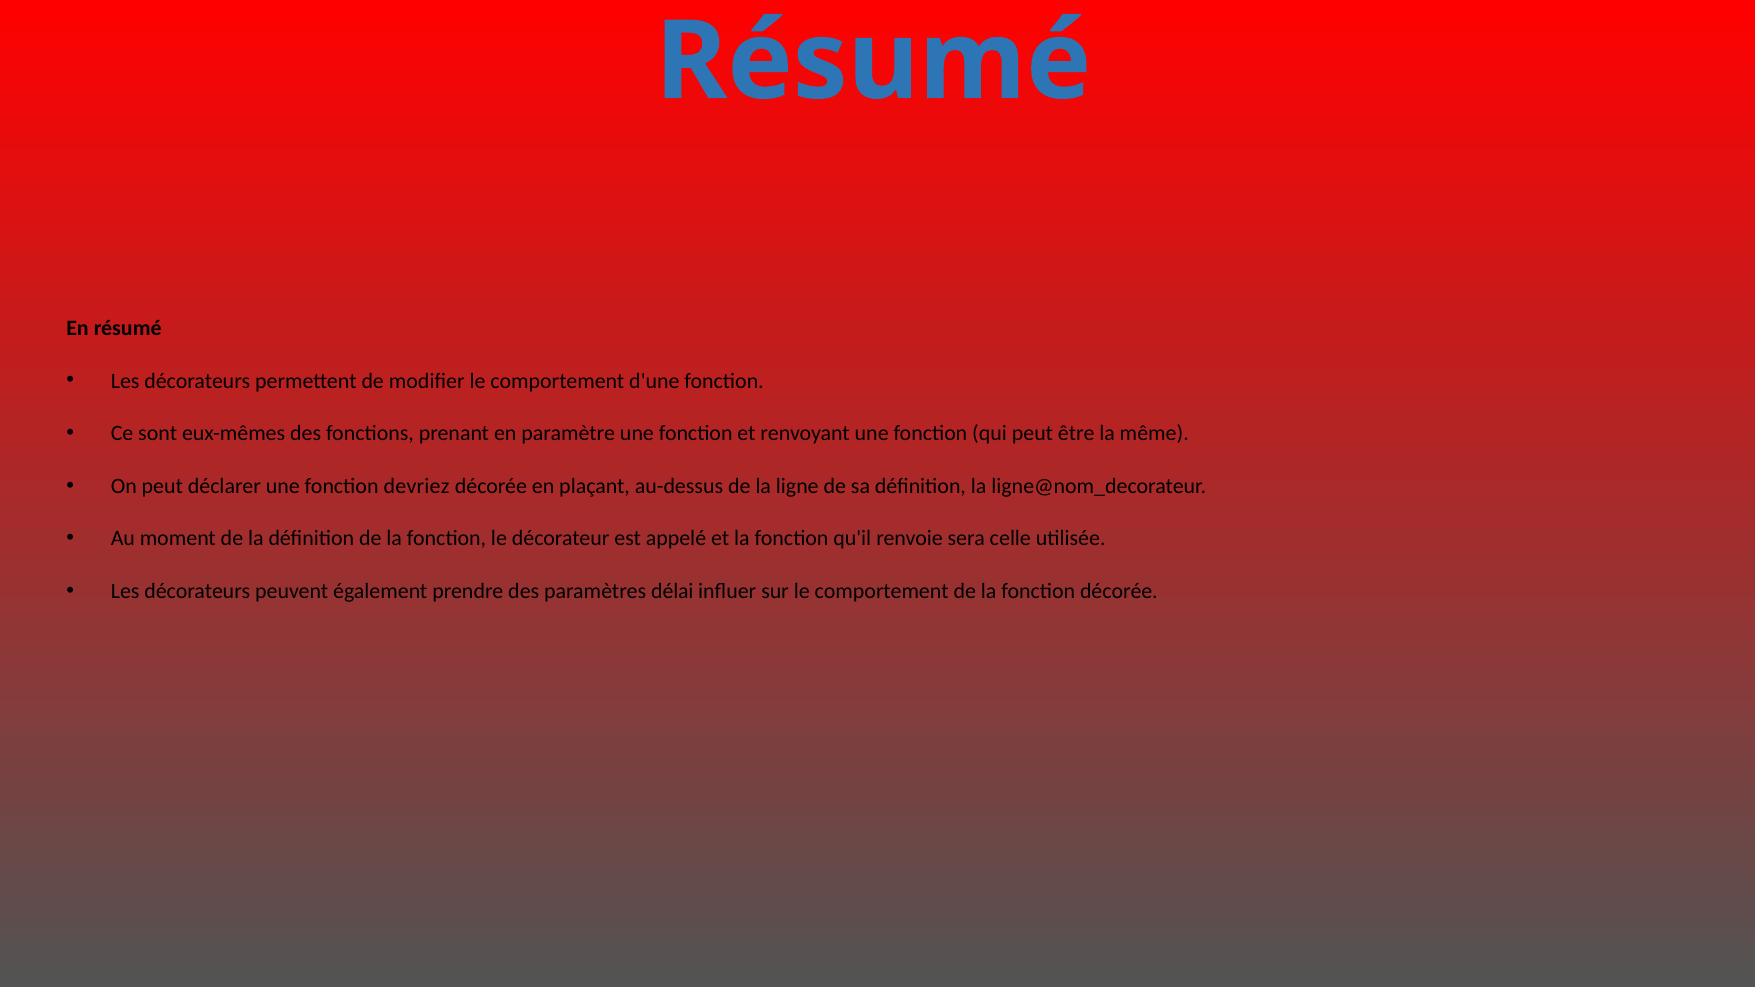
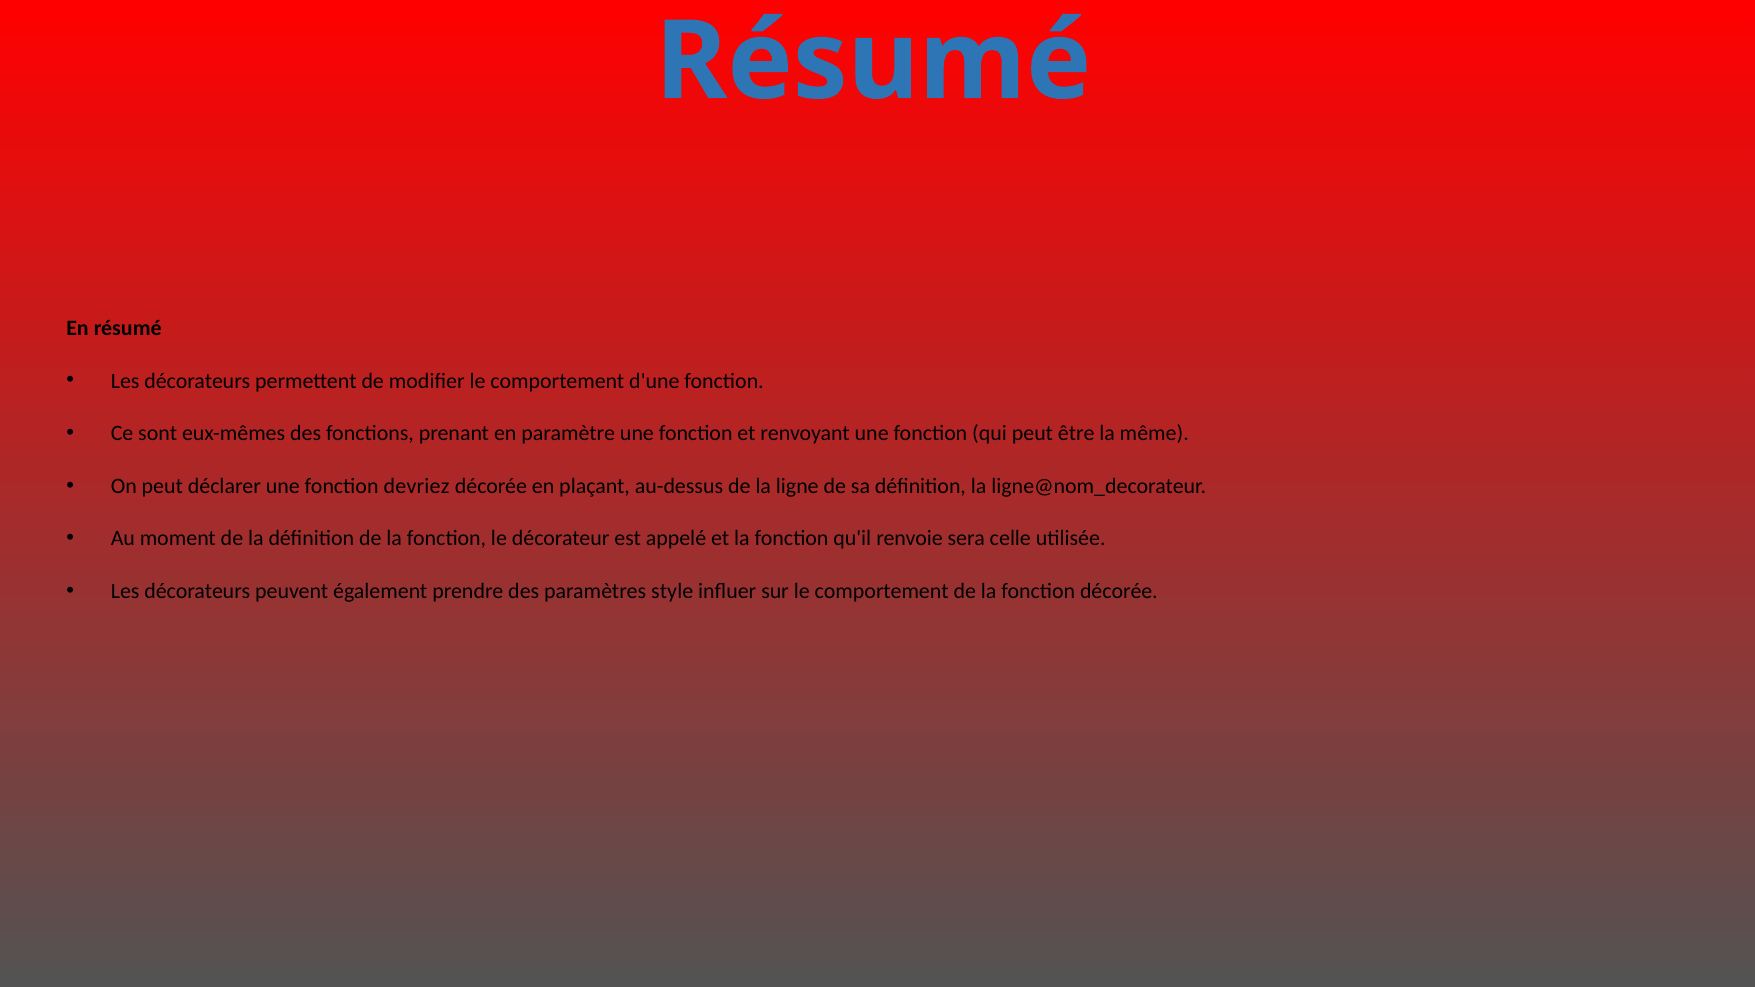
délai: délai -> style (672, 591)
